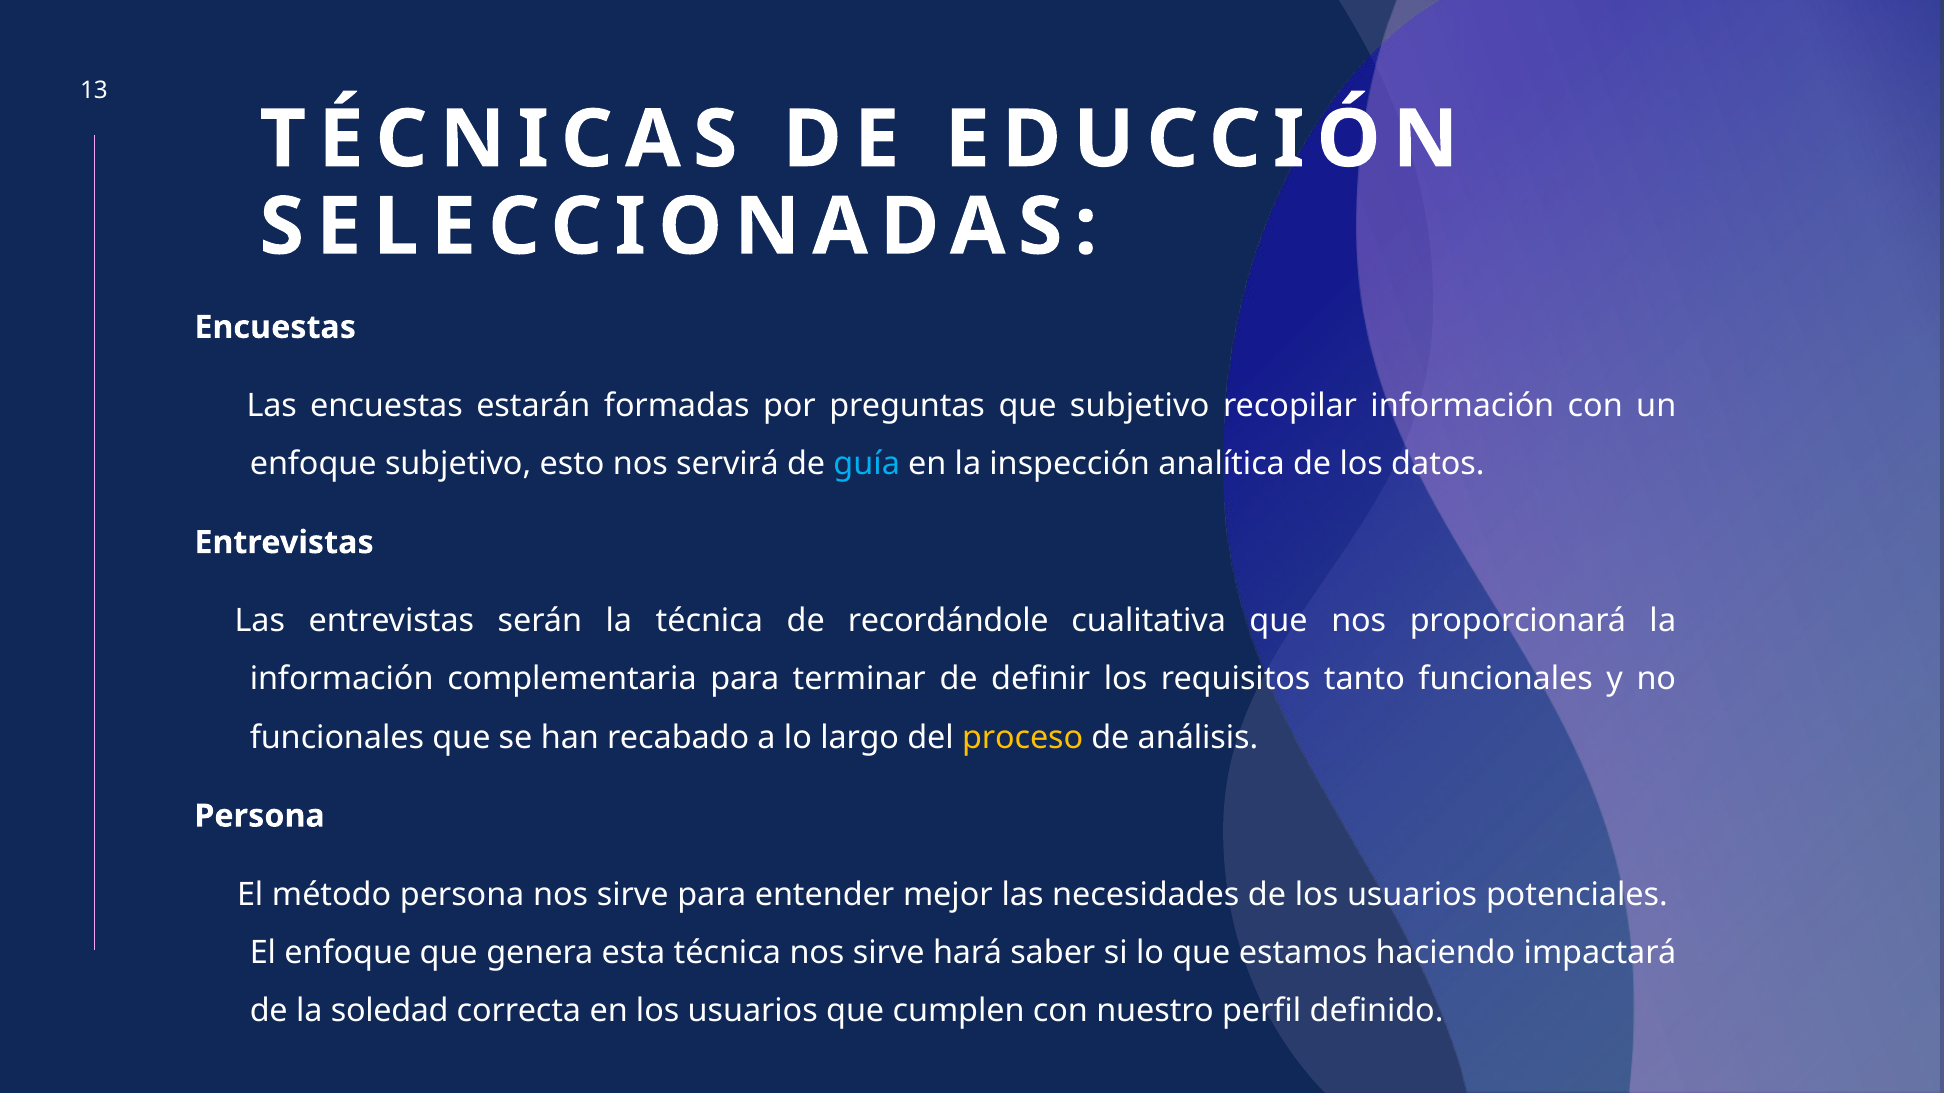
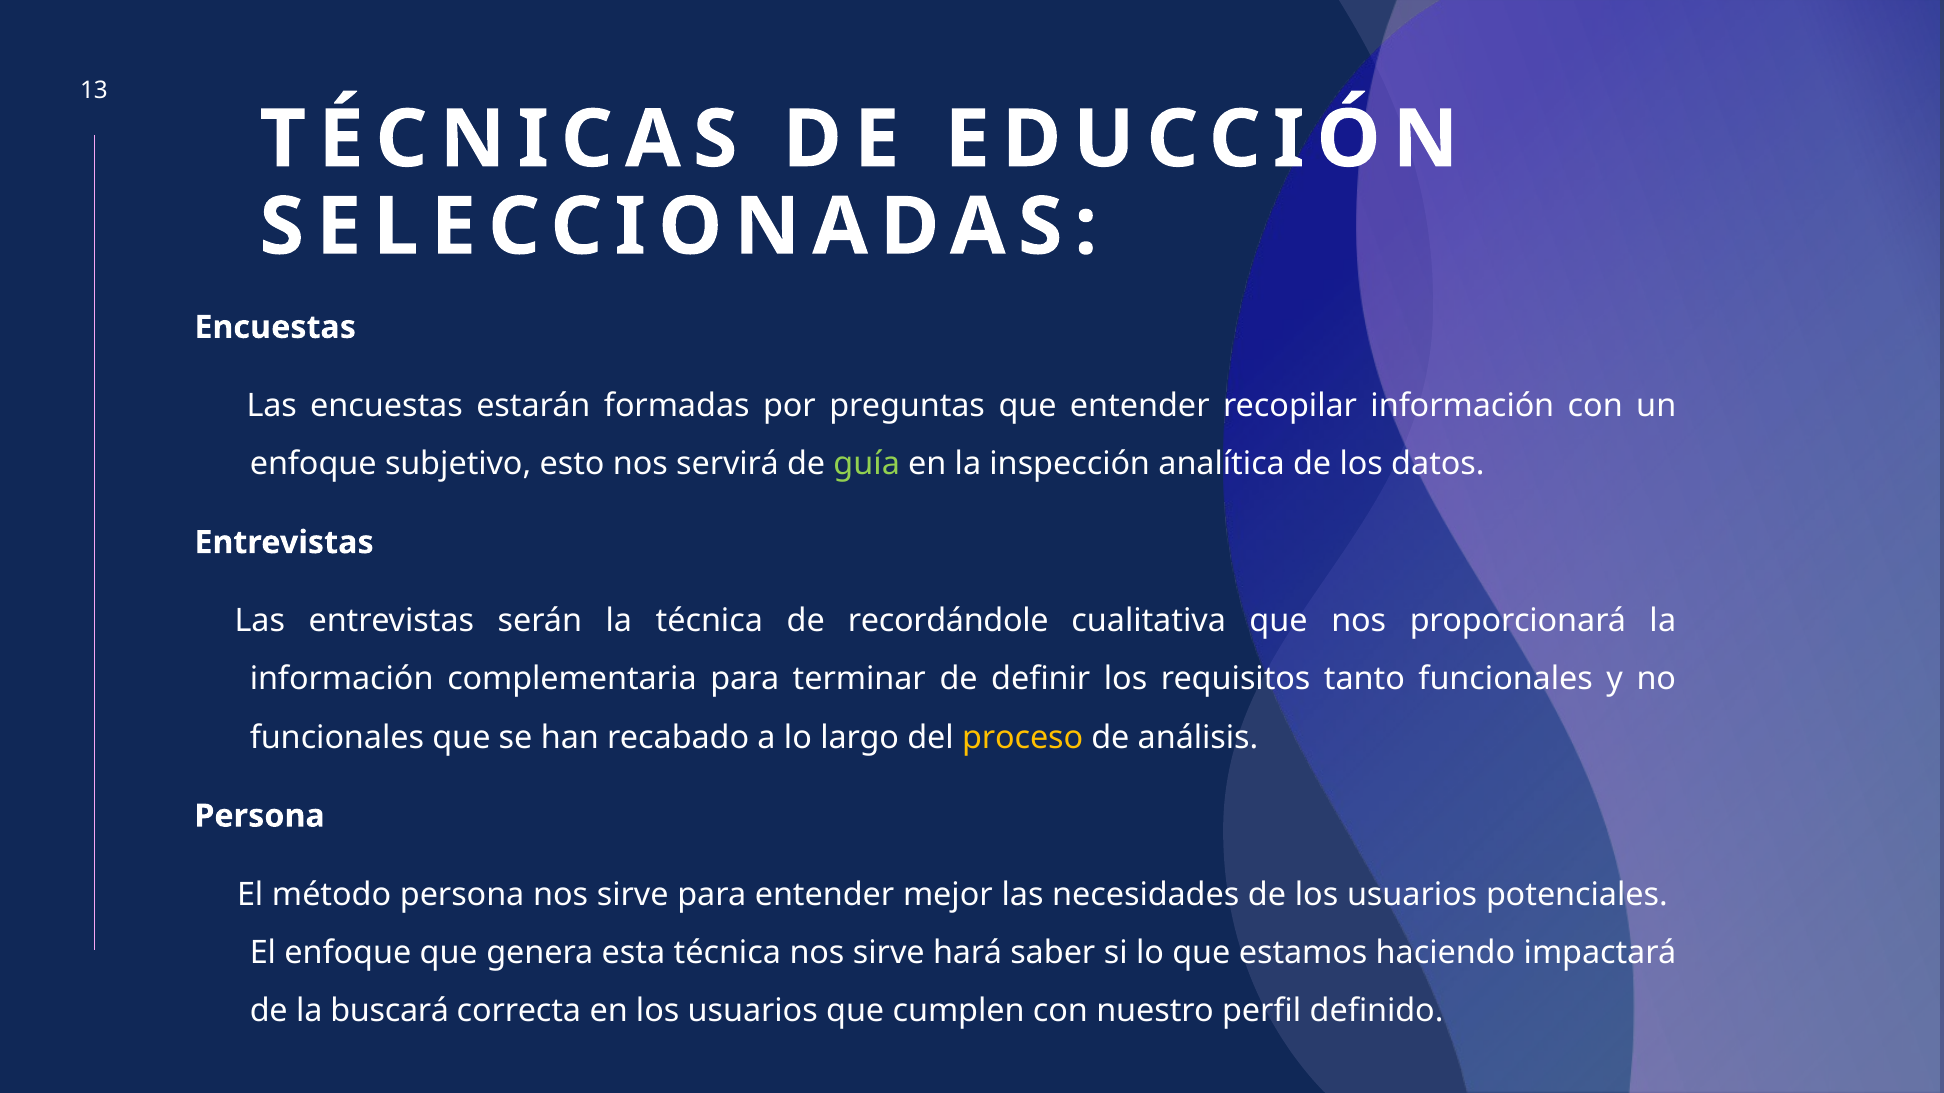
que subjetivo: subjetivo -> entender (1140, 406)
guía colour: light blue -> light green (867, 464)
soledad: soledad -> buscará (390, 1011)
